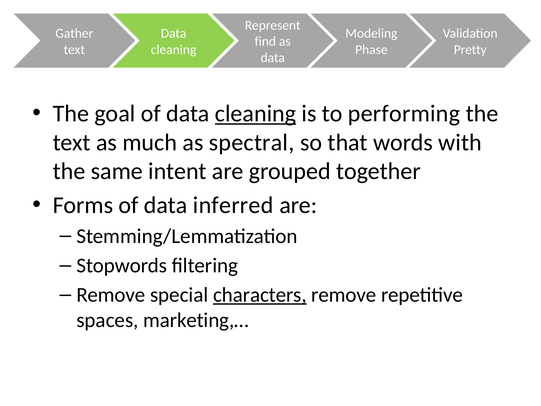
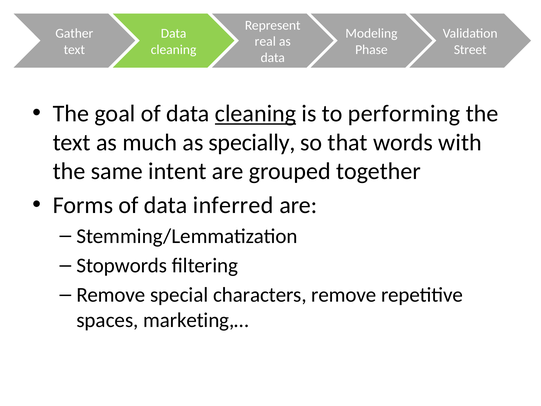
find: find -> real (265, 42)
Pretty: Pretty -> Street (470, 50)
spectral: spectral -> specially (252, 142)
characters underline: present -> none (260, 295)
